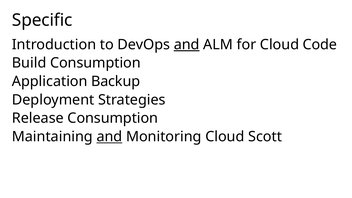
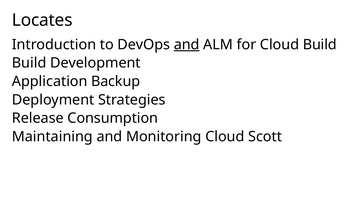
Specific: Specific -> Locates (42, 20)
Cloud Code: Code -> Build (320, 45)
Build Consumption: Consumption -> Development (95, 63)
and underline: present -> none (109, 137)
